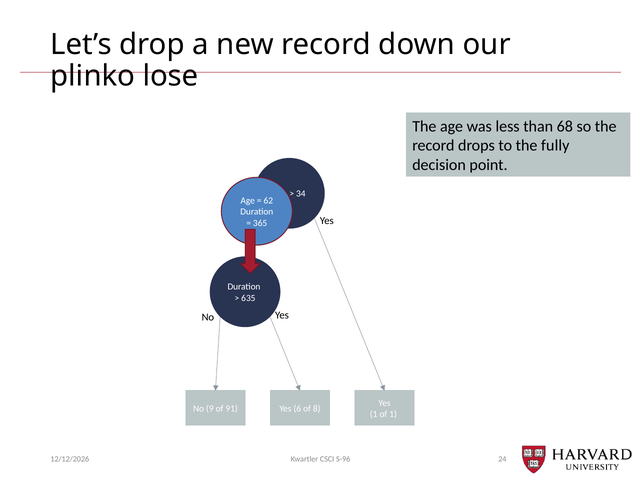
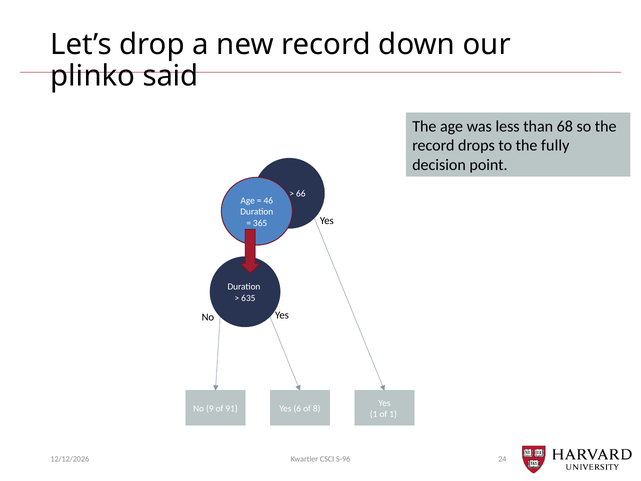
lose: lose -> said (170, 76)
34: 34 -> 66 (301, 194)
62: 62 -> 46 (268, 201)
